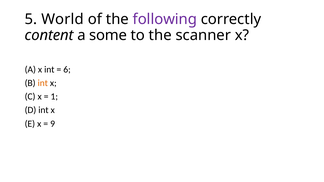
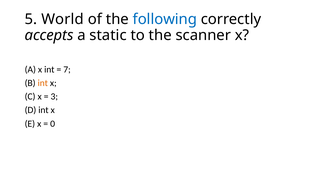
following colour: purple -> blue (165, 19)
content: content -> accepts (49, 35)
some: some -> static (108, 35)
6: 6 -> 7 (67, 70)
1: 1 -> 3 (54, 97)
9: 9 -> 0 (53, 124)
